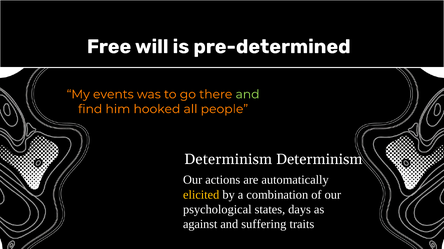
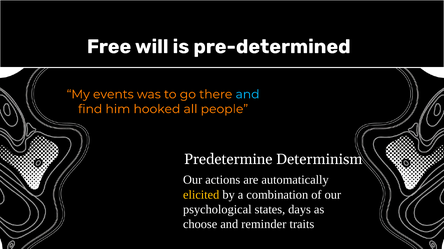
and colour: light green -> light blue (248, 95)
Determinism: Determinism -> Predetermine (228, 160)
against: against -> choose (200, 225)
suffering: suffering -> reminder (264, 225)
